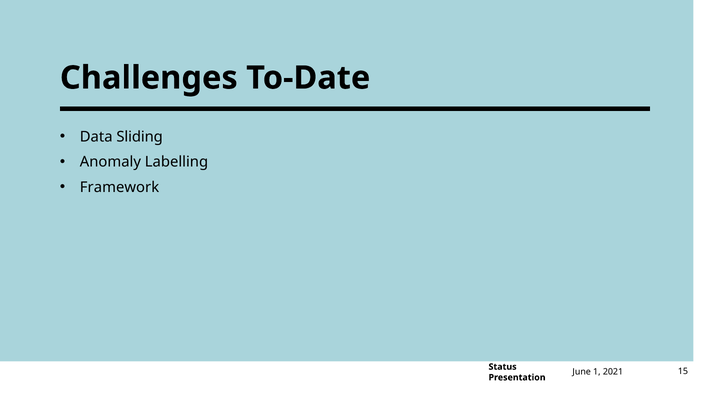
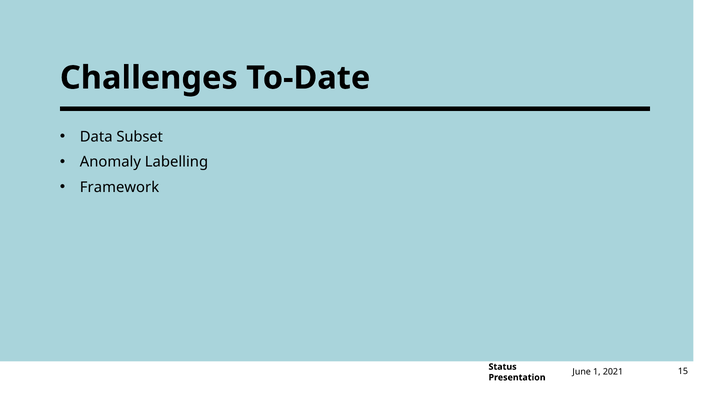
Sliding: Sliding -> Subset (140, 137)
